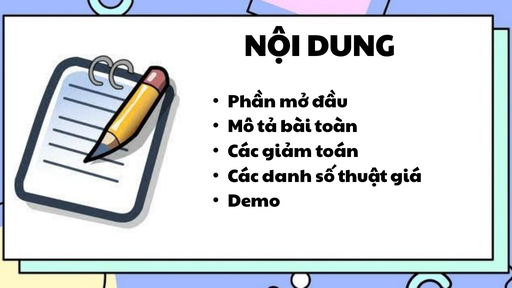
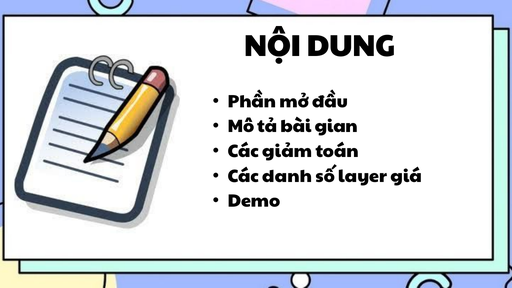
toàn: toàn -> gian (336, 126)
thuật: thuật -> layer (363, 176)
